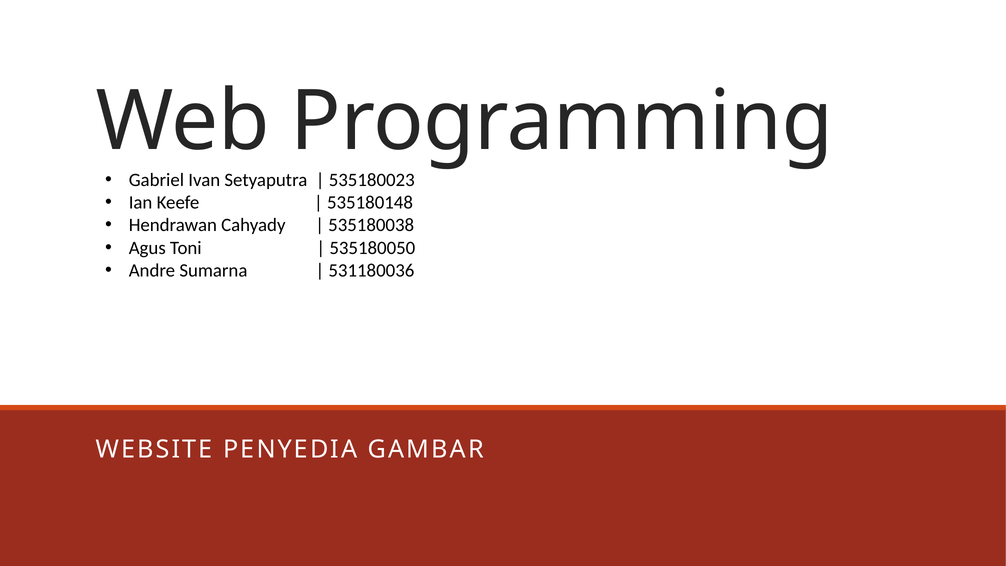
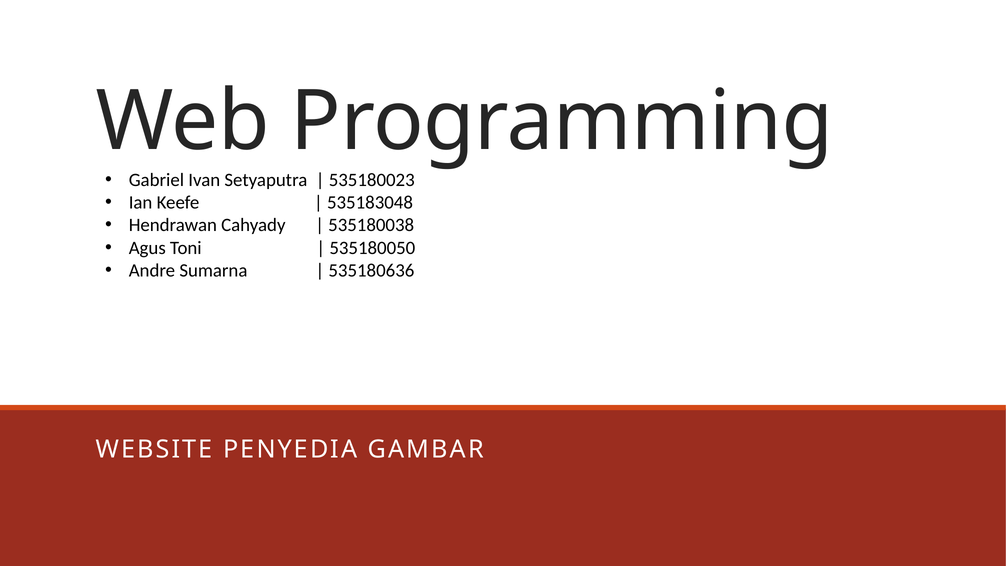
535180148: 535180148 -> 535183048 (370, 202)
531180036: 531180036 -> 535180636 (371, 270)
